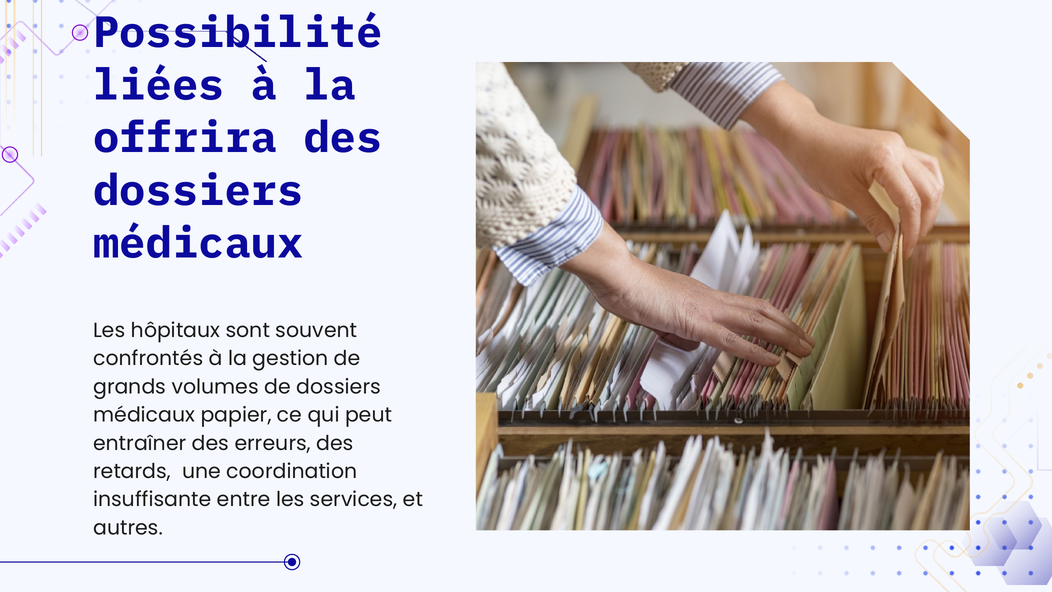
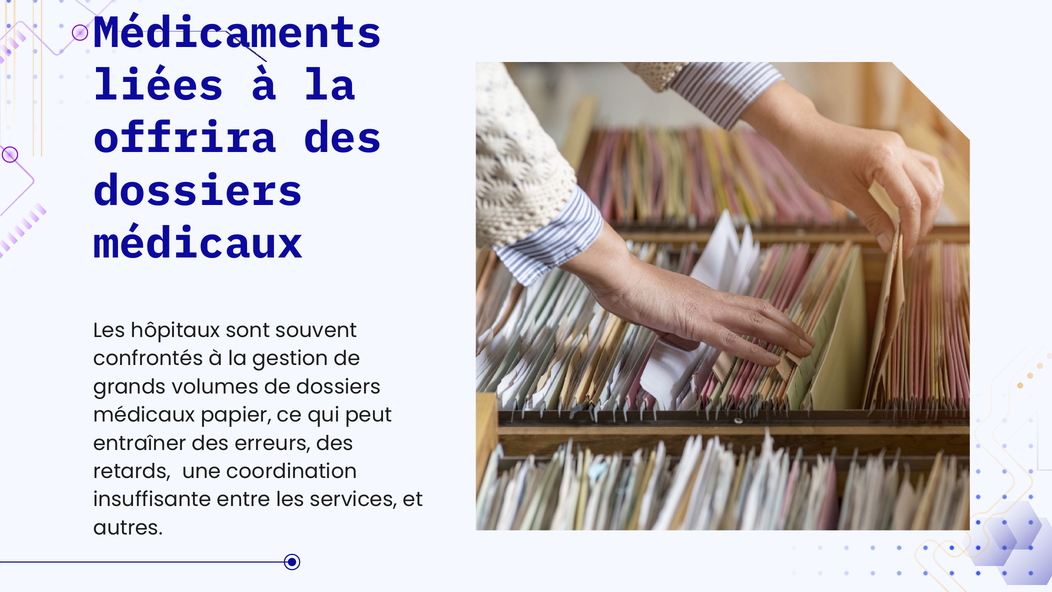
Possibilité: Possibilité -> Médicaments (238, 33)
